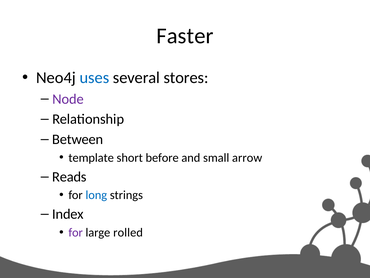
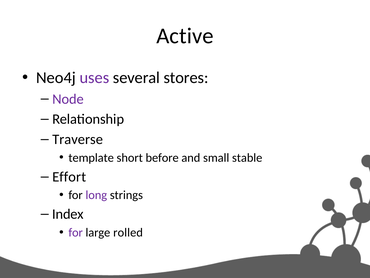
Faster: Faster -> Active (185, 36)
uses colour: blue -> purple (94, 78)
Between: Between -> Traverse (78, 139)
arrow: arrow -> stable (247, 157)
Reads: Reads -> Effort (69, 176)
long colour: blue -> purple (96, 195)
